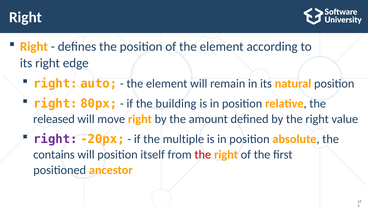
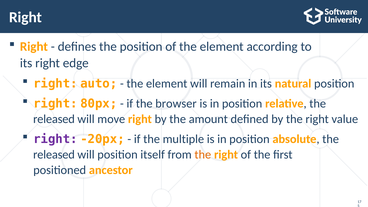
building: building -> browser (176, 104)
contains: contains -> released (54, 155)
the colour: red -> orange (203, 155)
